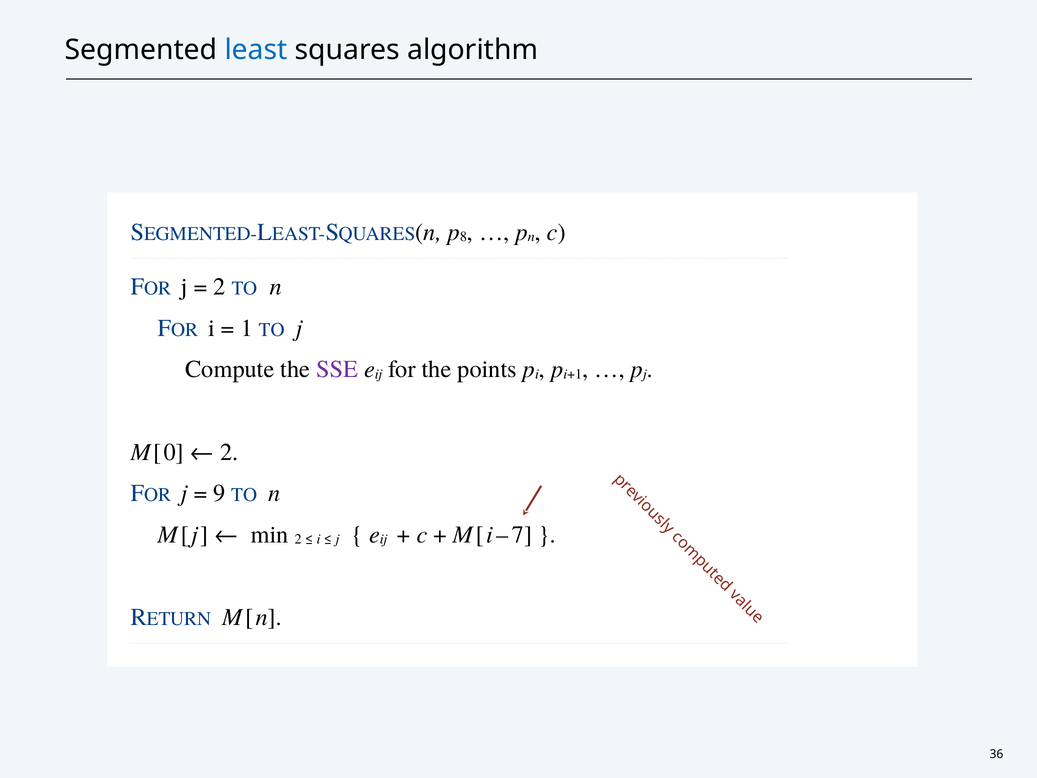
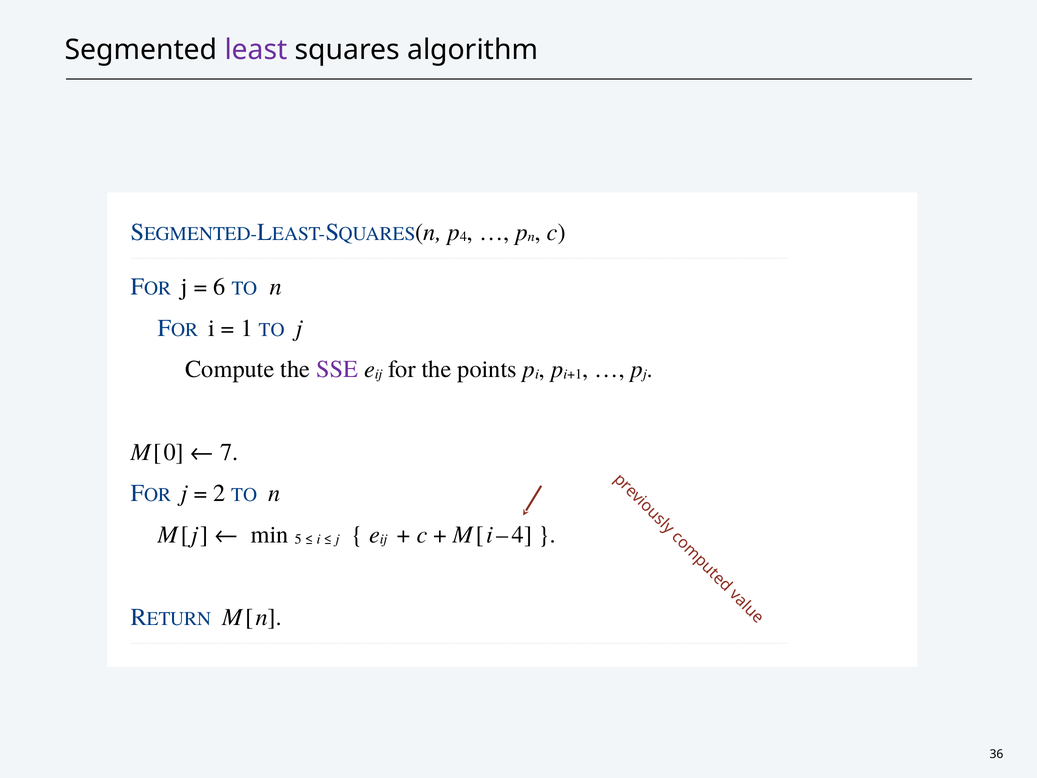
least colour: blue -> purple (256, 50)
8: 8 -> 4 (463, 237)
2: 2 -> 6 (219, 287)
2: 2 -> 7 (229, 452)
9: 9 -> 2 (219, 493)
min 2: 2 -> 5 (298, 539)
7: 7 -> 4 (522, 535)
